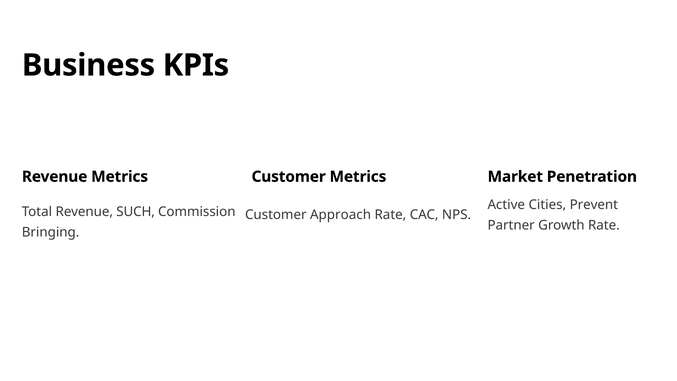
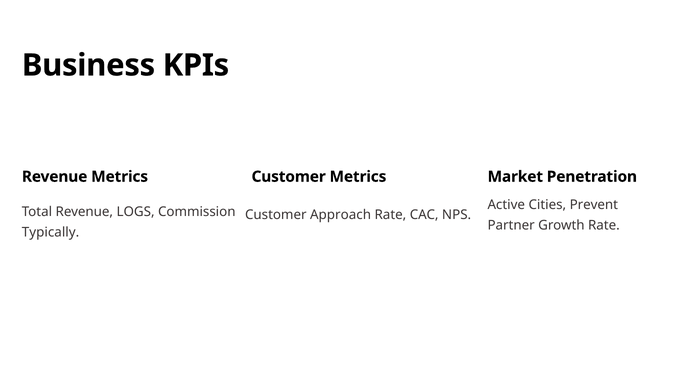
SUCH: SUCH -> LOGS (136, 212)
Bringing: Bringing -> Typically (51, 232)
